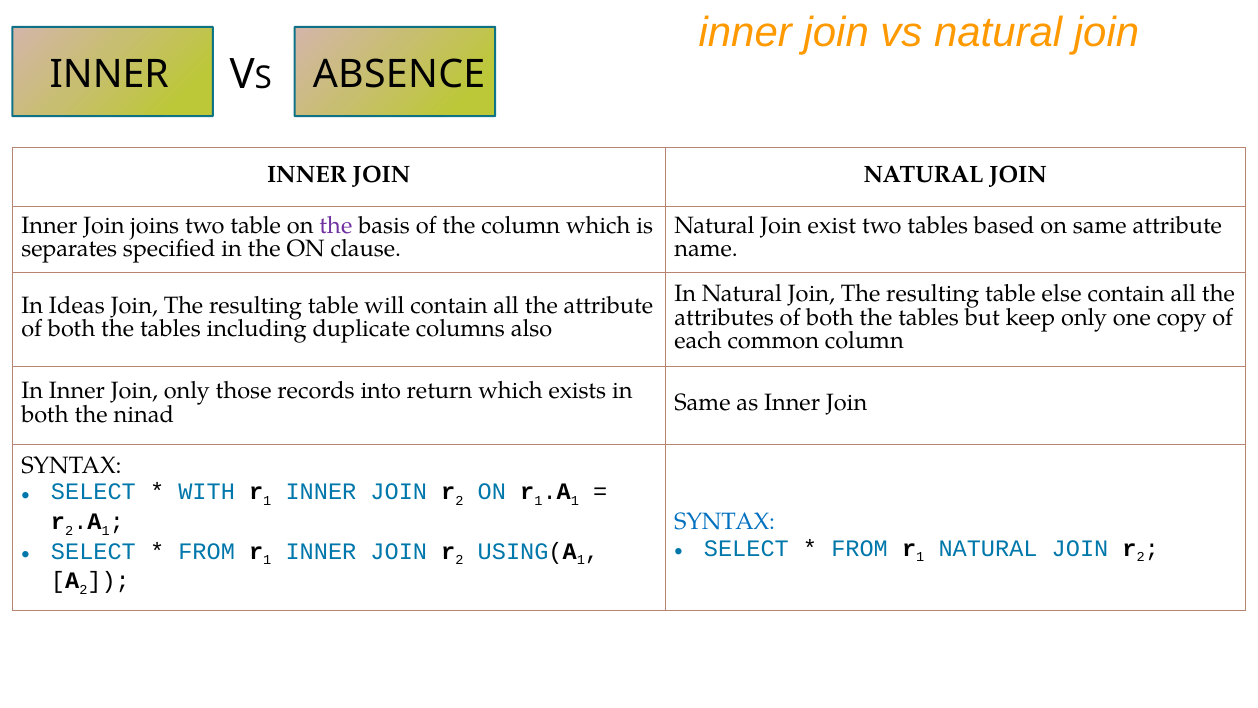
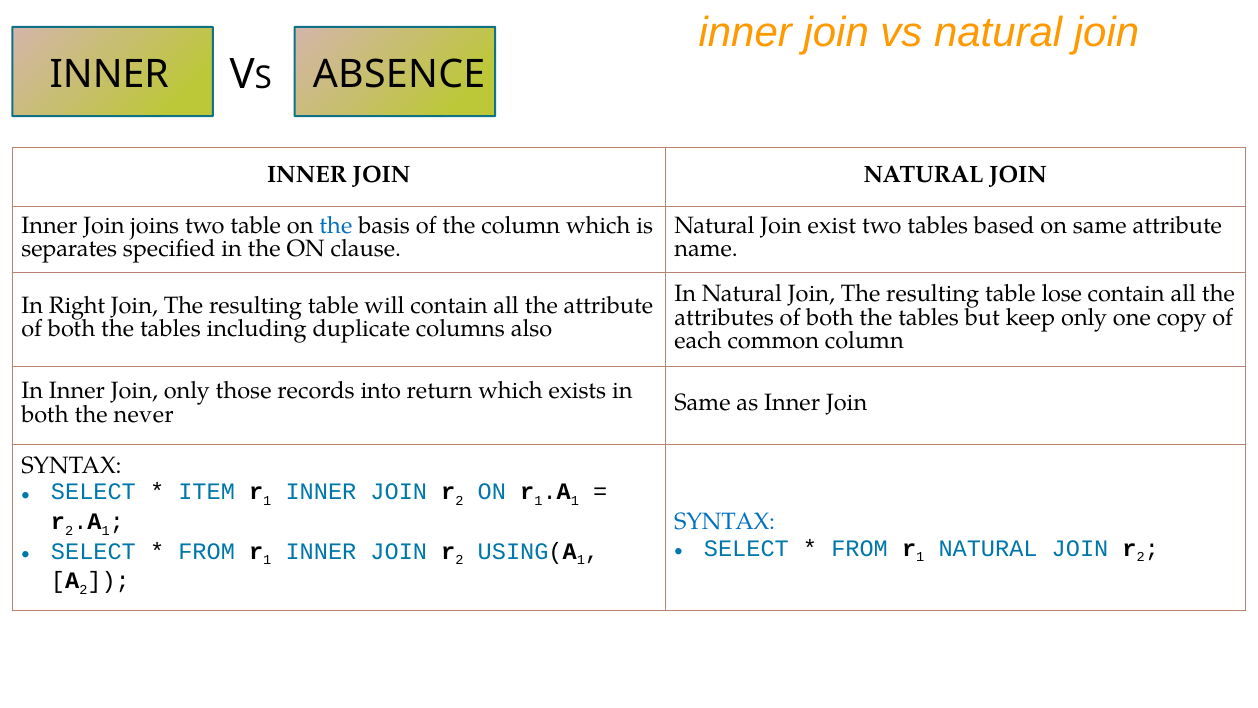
the colour: purple -> blue (336, 225)
else: else -> lose (1062, 293)
Ideas: Ideas -> Right (77, 305)
ninad: ninad -> never (144, 415)
WITH: WITH -> ITEM (207, 492)
